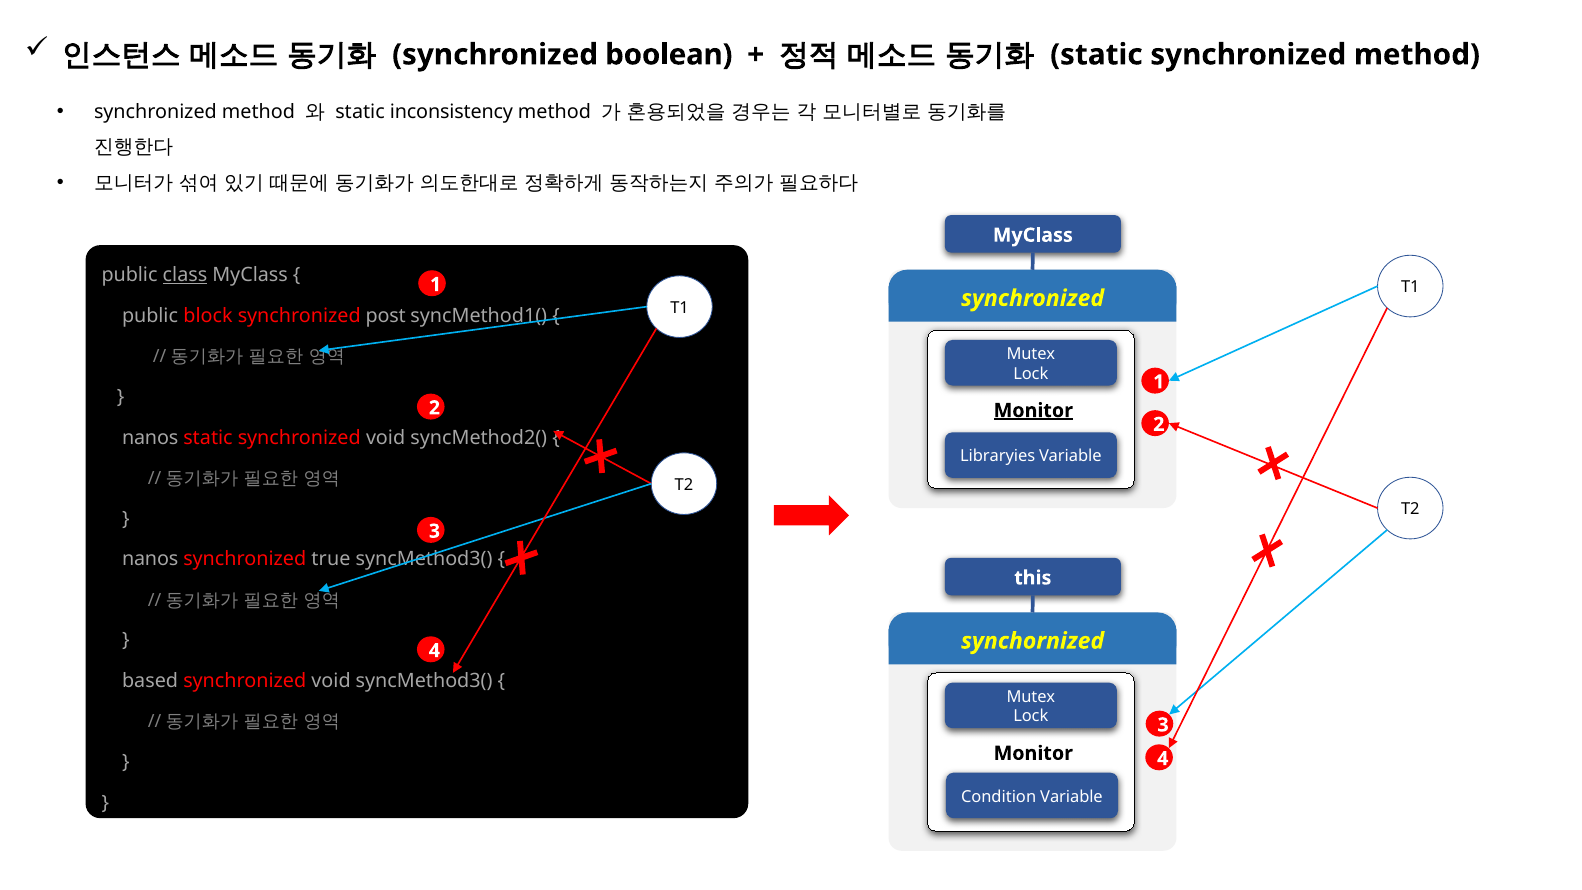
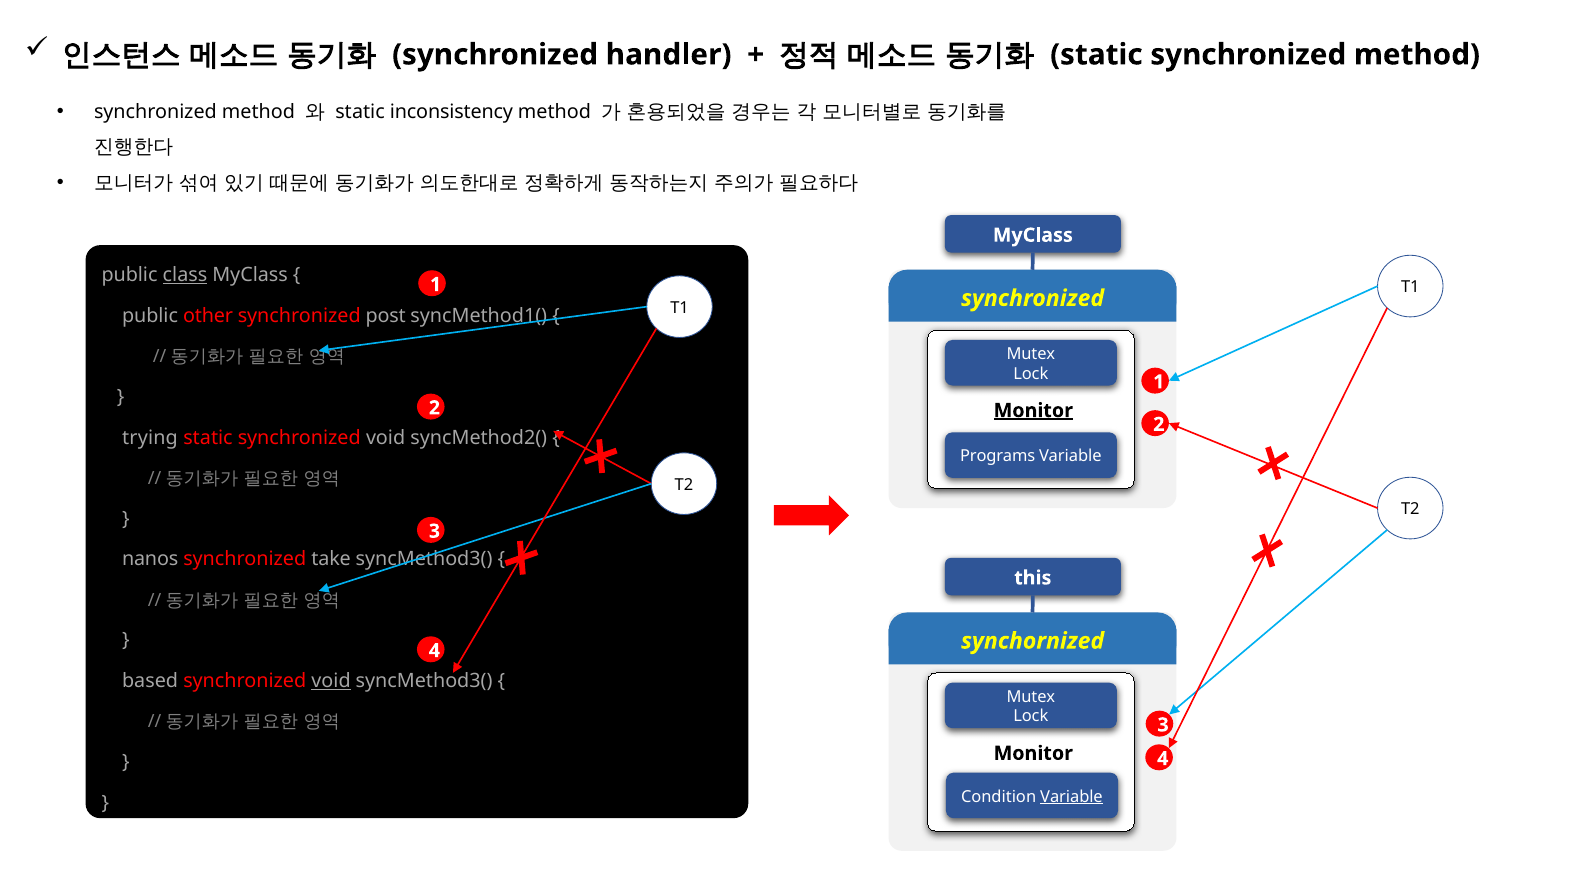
boolean: boolean -> handler (669, 55)
block: block -> other (208, 316)
nanos: nanos -> trying (150, 437)
Libraryies: Libraryies -> Programs (998, 456)
true: true -> take (331, 559)
void underline: none -> present (331, 681)
Variable underline: none -> present (1072, 796)
